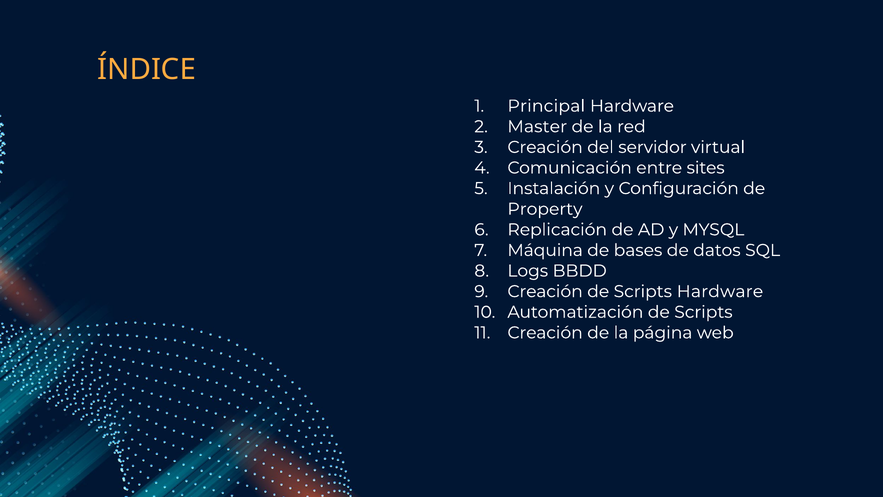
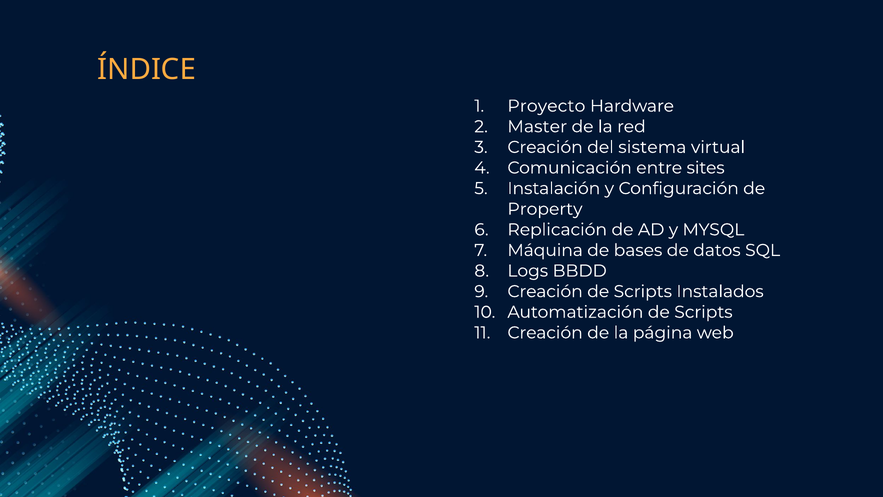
Principal: Principal -> Proyecto (546, 106)
servidor: servidor -> sistema (652, 147)
Scripts Hardware: Hardware -> Instalados (720, 291)
